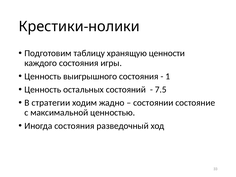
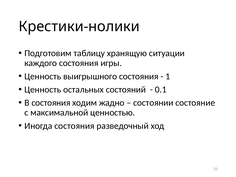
ценности: ценности -> ситуации (167, 53)
7.5: 7.5 -> 0.1 (161, 90)
В стратегии: стратегии -> состояния (51, 103)
